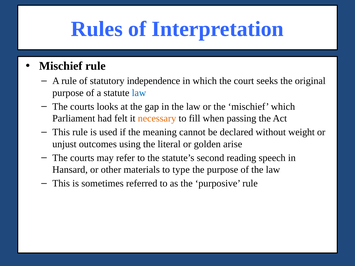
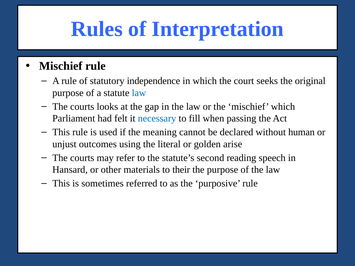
necessary colour: orange -> blue (157, 118)
weight: weight -> human (301, 132)
type: type -> their (181, 170)
